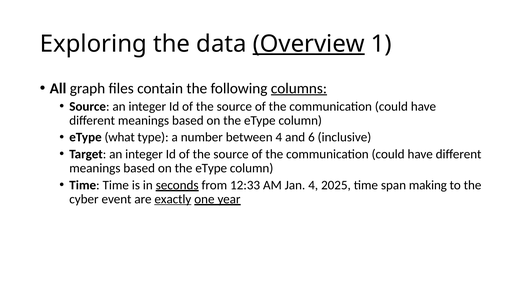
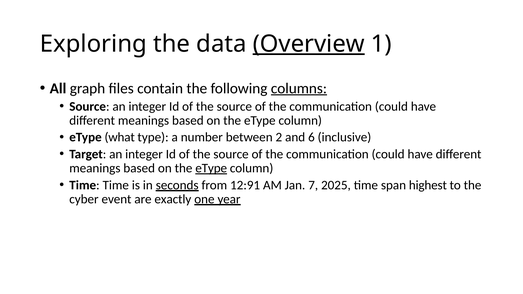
between 4: 4 -> 2 (279, 137)
eType underline: none -> present (211, 168)
12:33: 12:33 -> 12:91 (245, 185)
Jan 4: 4 -> 7 (313, 185)
making: making -> highest (428, 185)
exactly underline: present -> none (173, 199)
